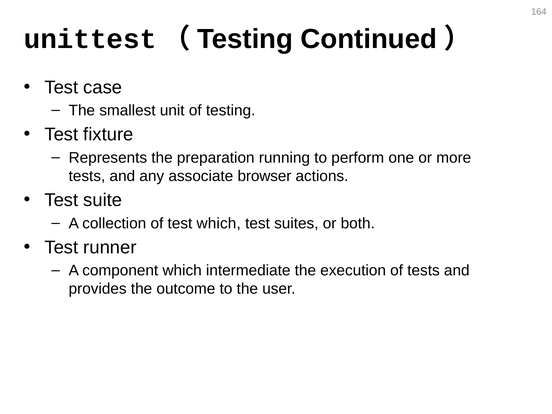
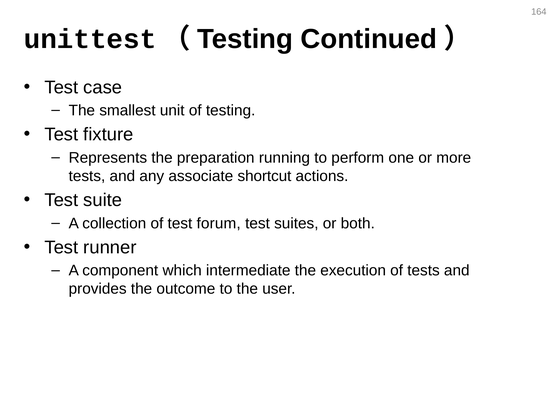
browser: browser -> shortcut (264, 176)
test which: which -> forum (219, 223)
